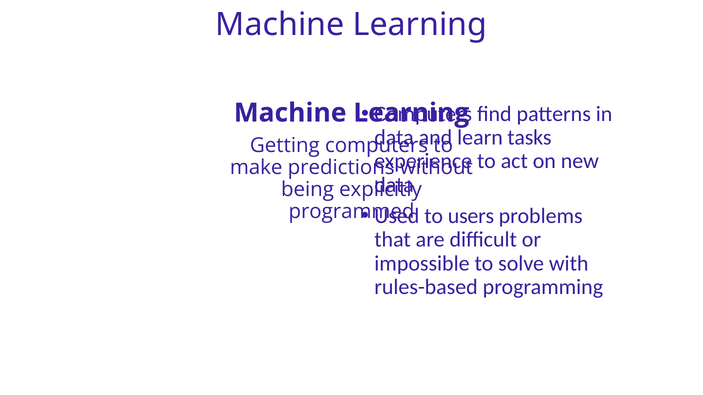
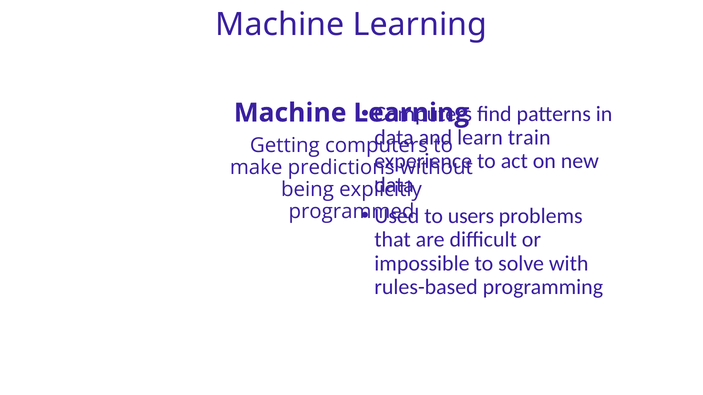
tasks: tasks -> train (529, 138)
